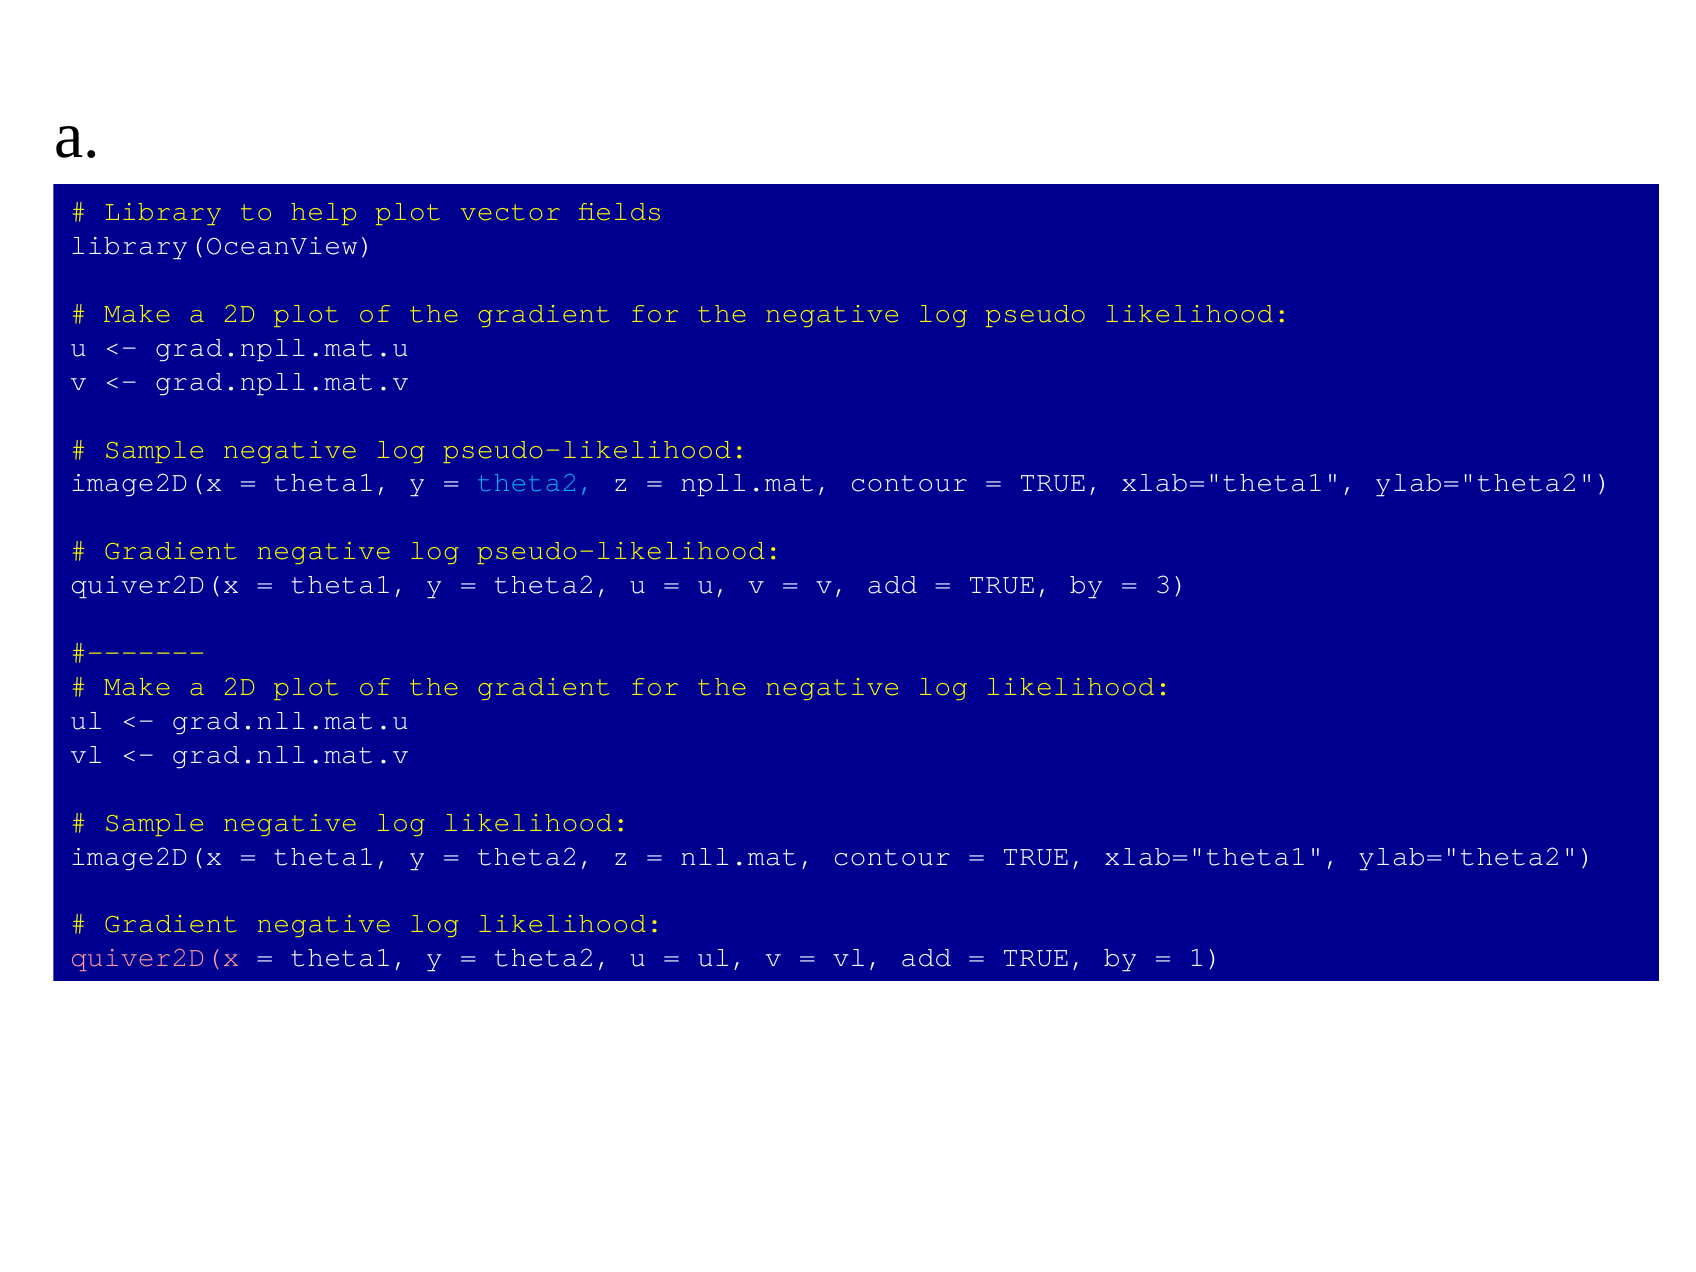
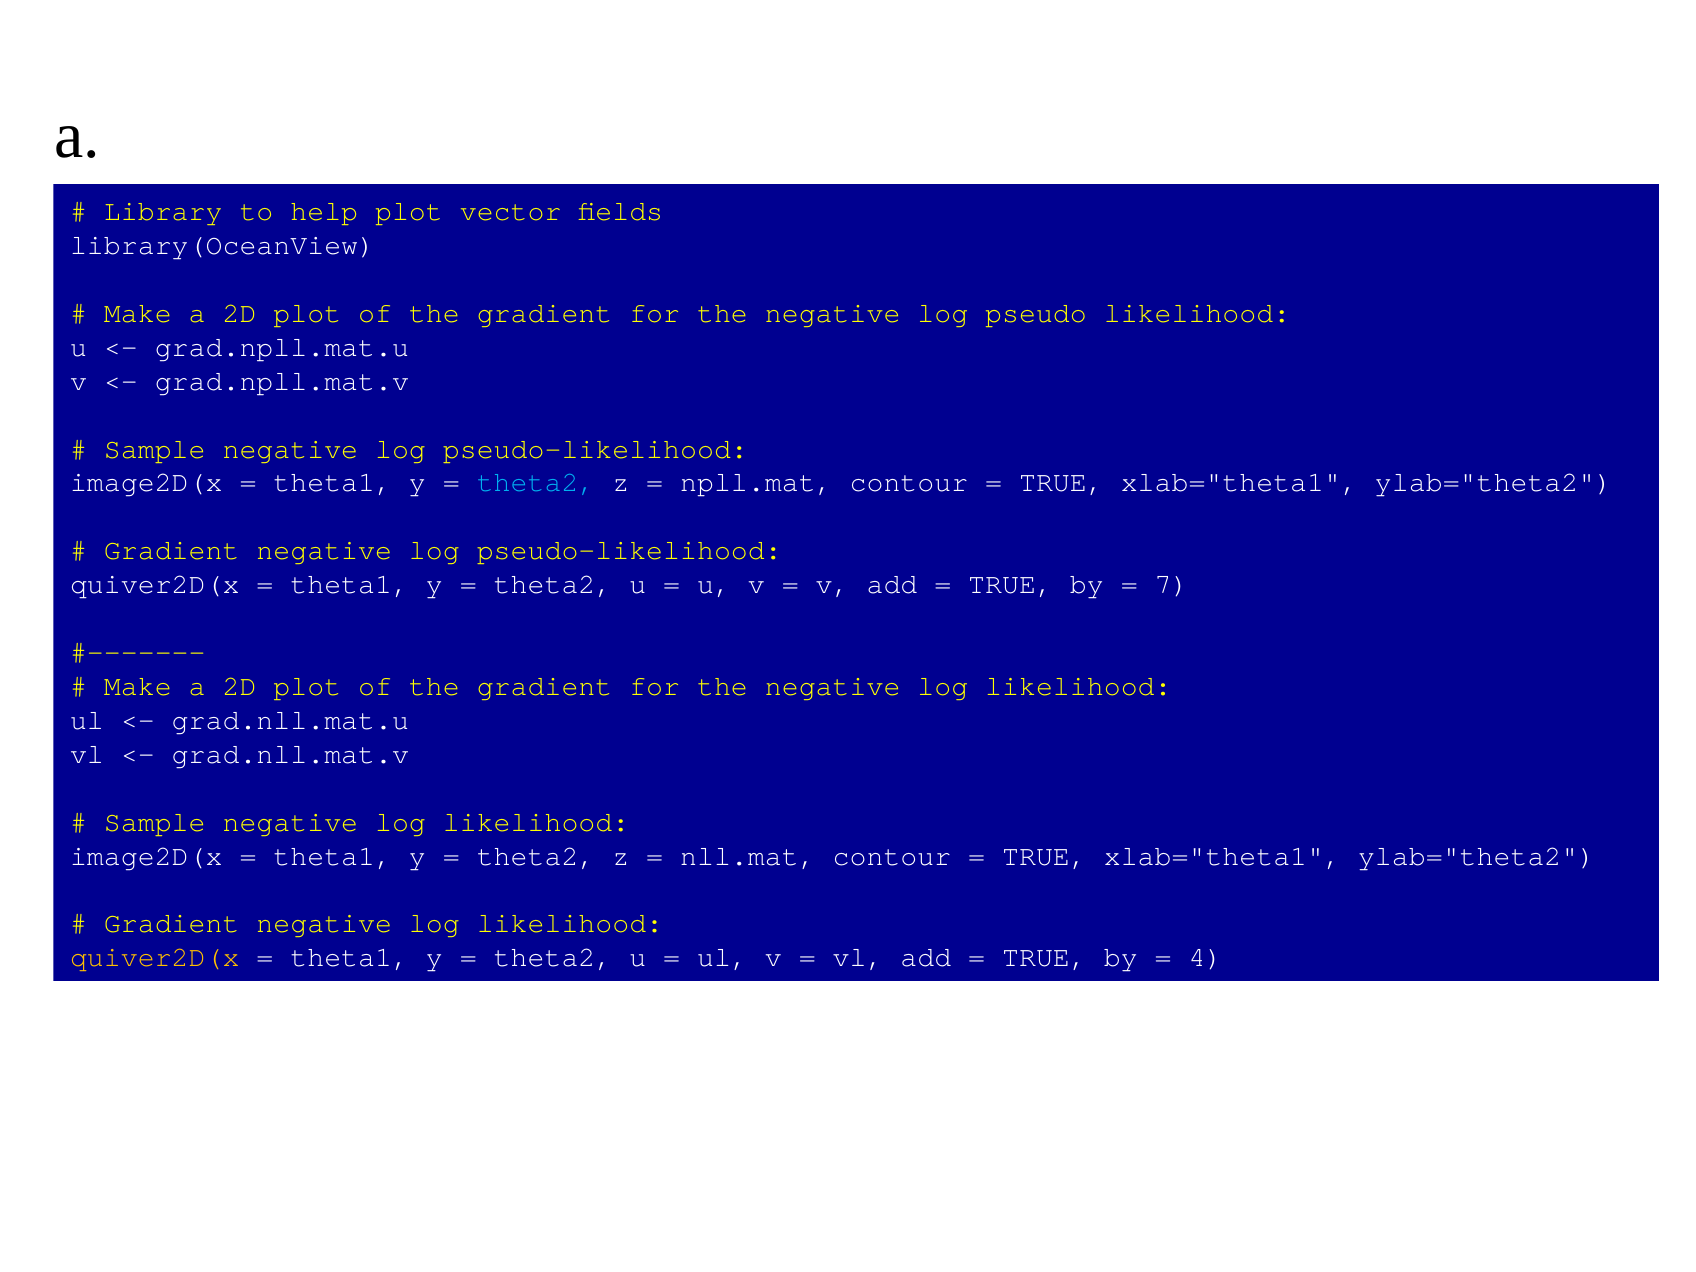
3: 3 -> 7 (1172, 584)
quiver2D(x colour: pink -> yellow (155, 958)
1: 1 -> 4 (1206, 958)
